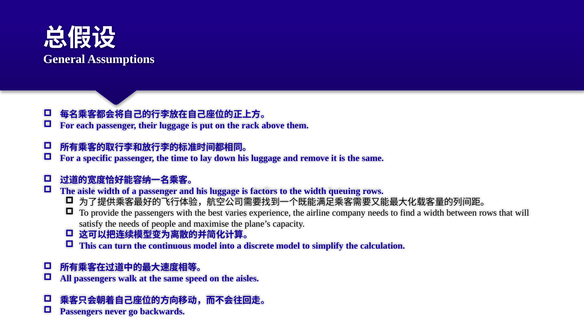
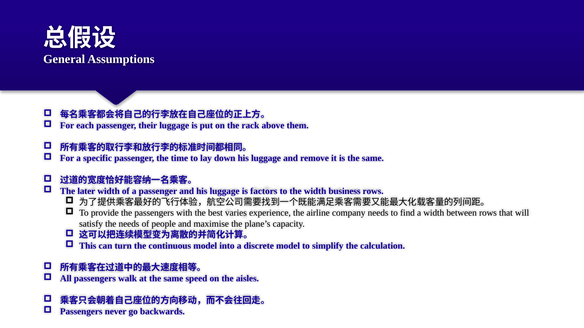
aisle: aisle -> later (86, 191)
queuing: queuing -> business (345, 191)
